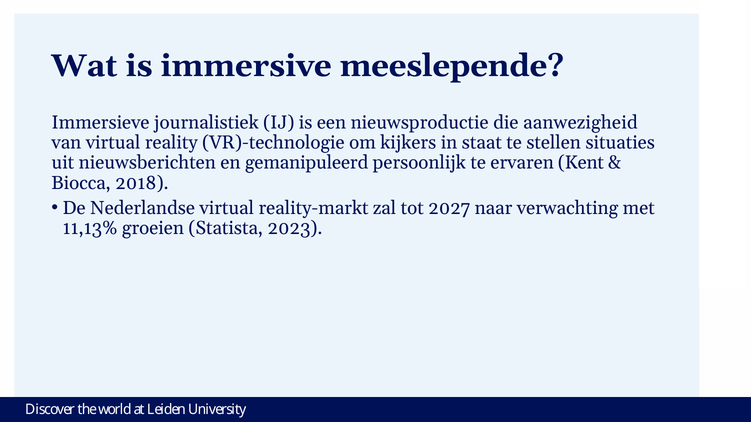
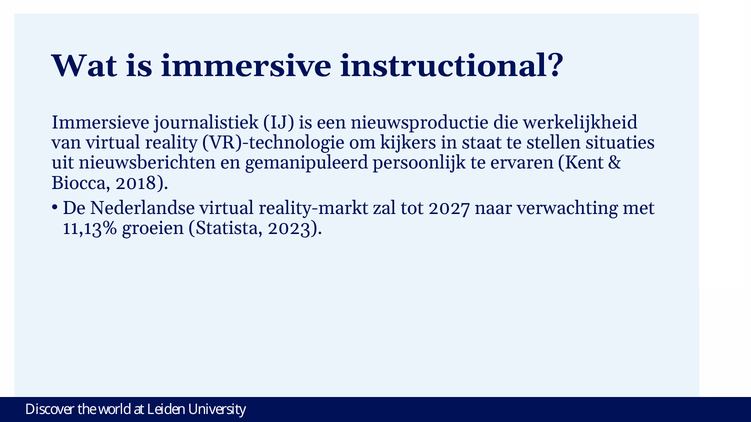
meeslepende: meeslepende -> instructional (452, 66)
aanwezigheid: aanwezigheid -> werkelijkheid (580, 122)
